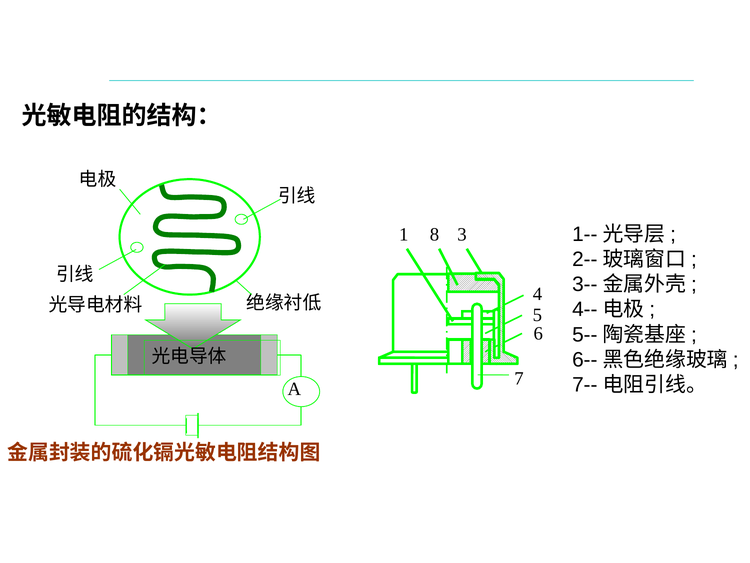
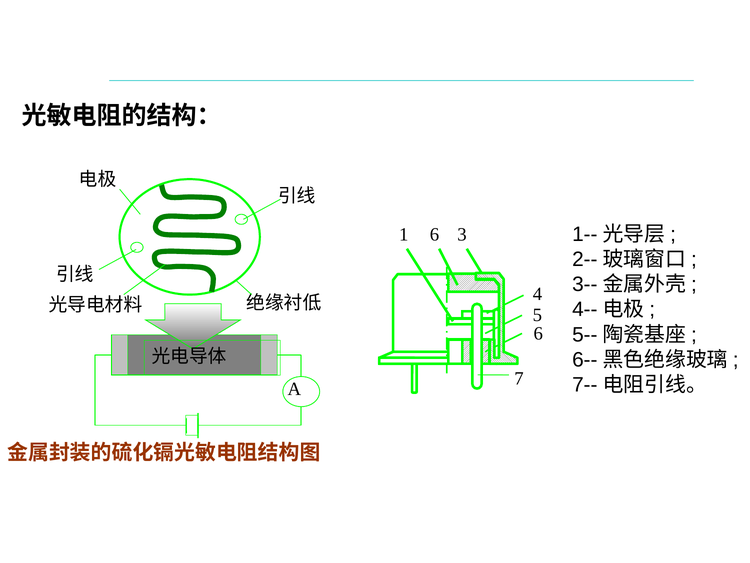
1 8: 8 -> 6 (434, 235)
